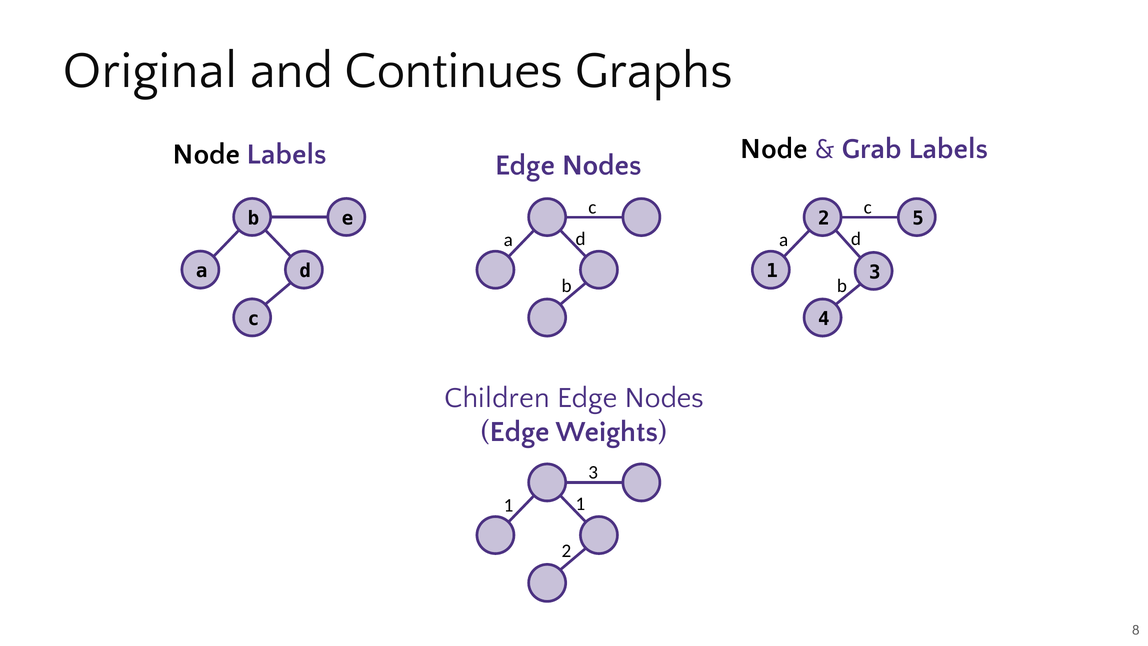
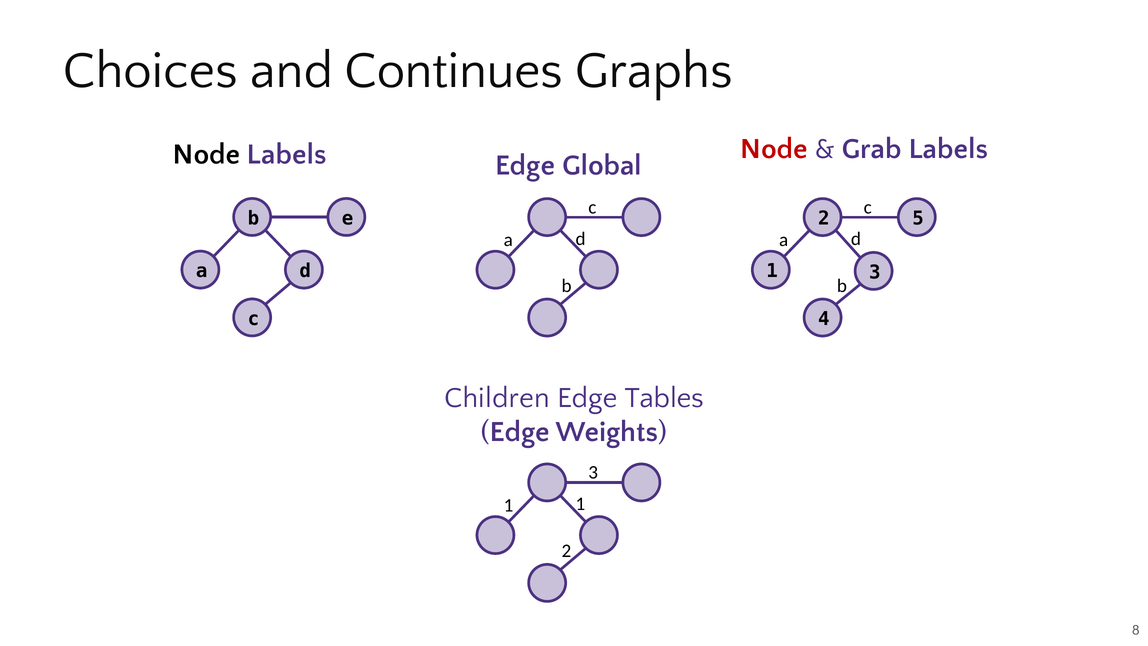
Original: Original -> Choices (150, 70)
Node colour: black -> red (774, 149)
Nodes: Nodes -> Global (602, 165)
Nodes: Nodes -> Tables (664, 397)
